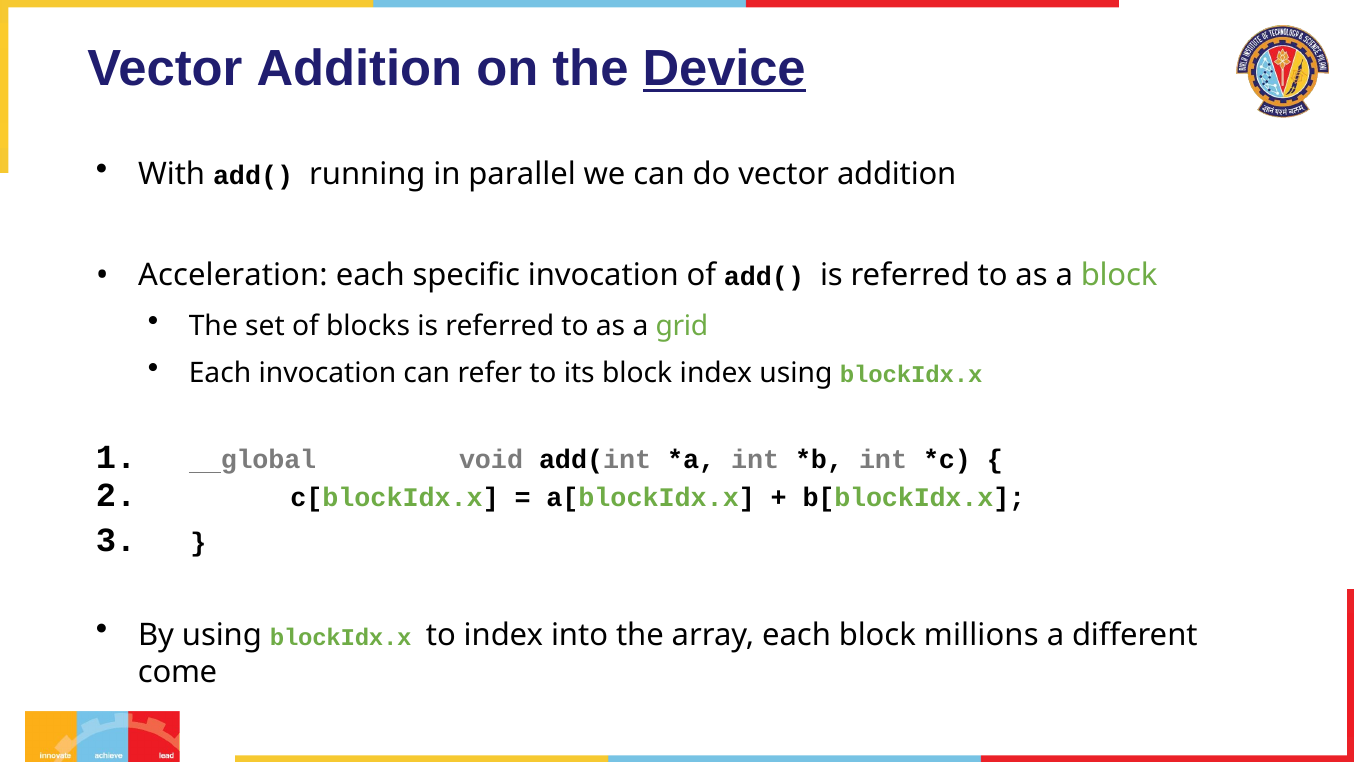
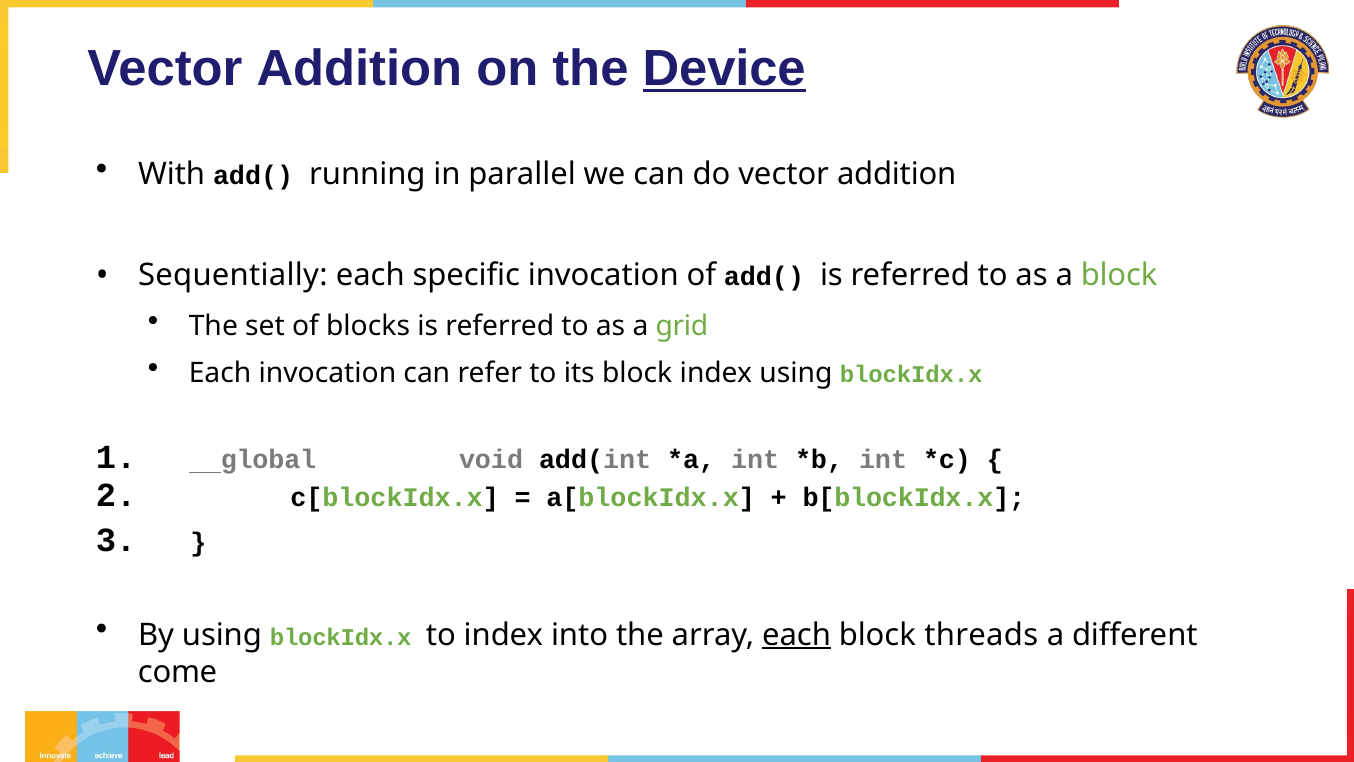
Acceleration: Acceleration -> Sequentially (233, 275)
each underline: none -> present (797, 635)
millions: millions -> threads (981, 635)
